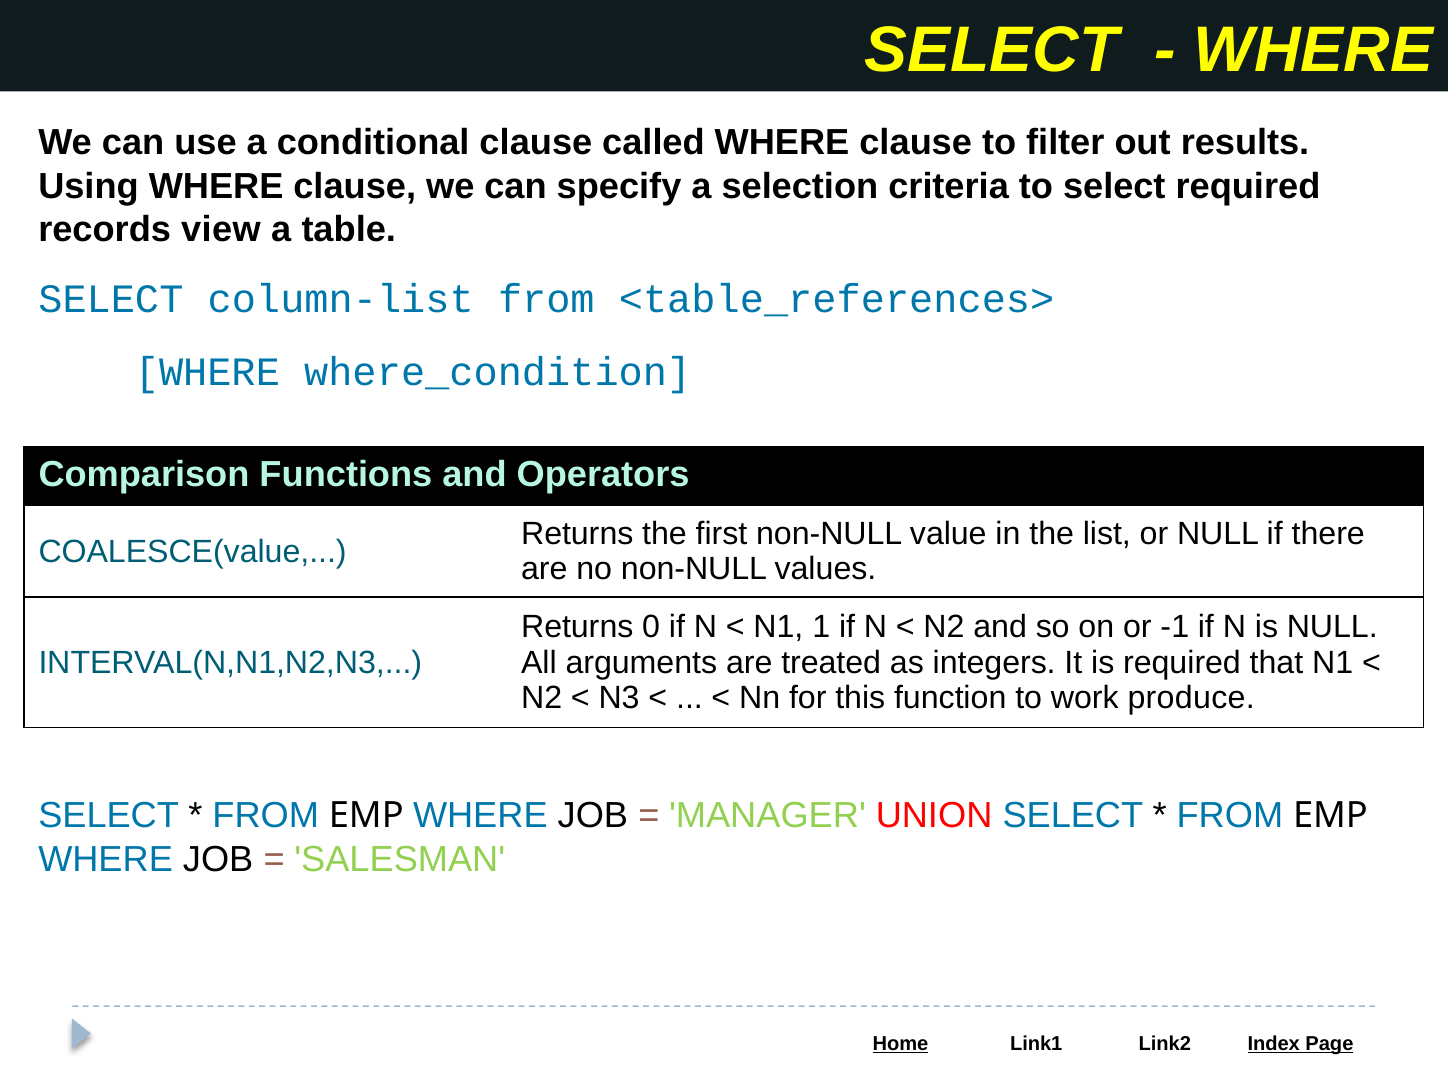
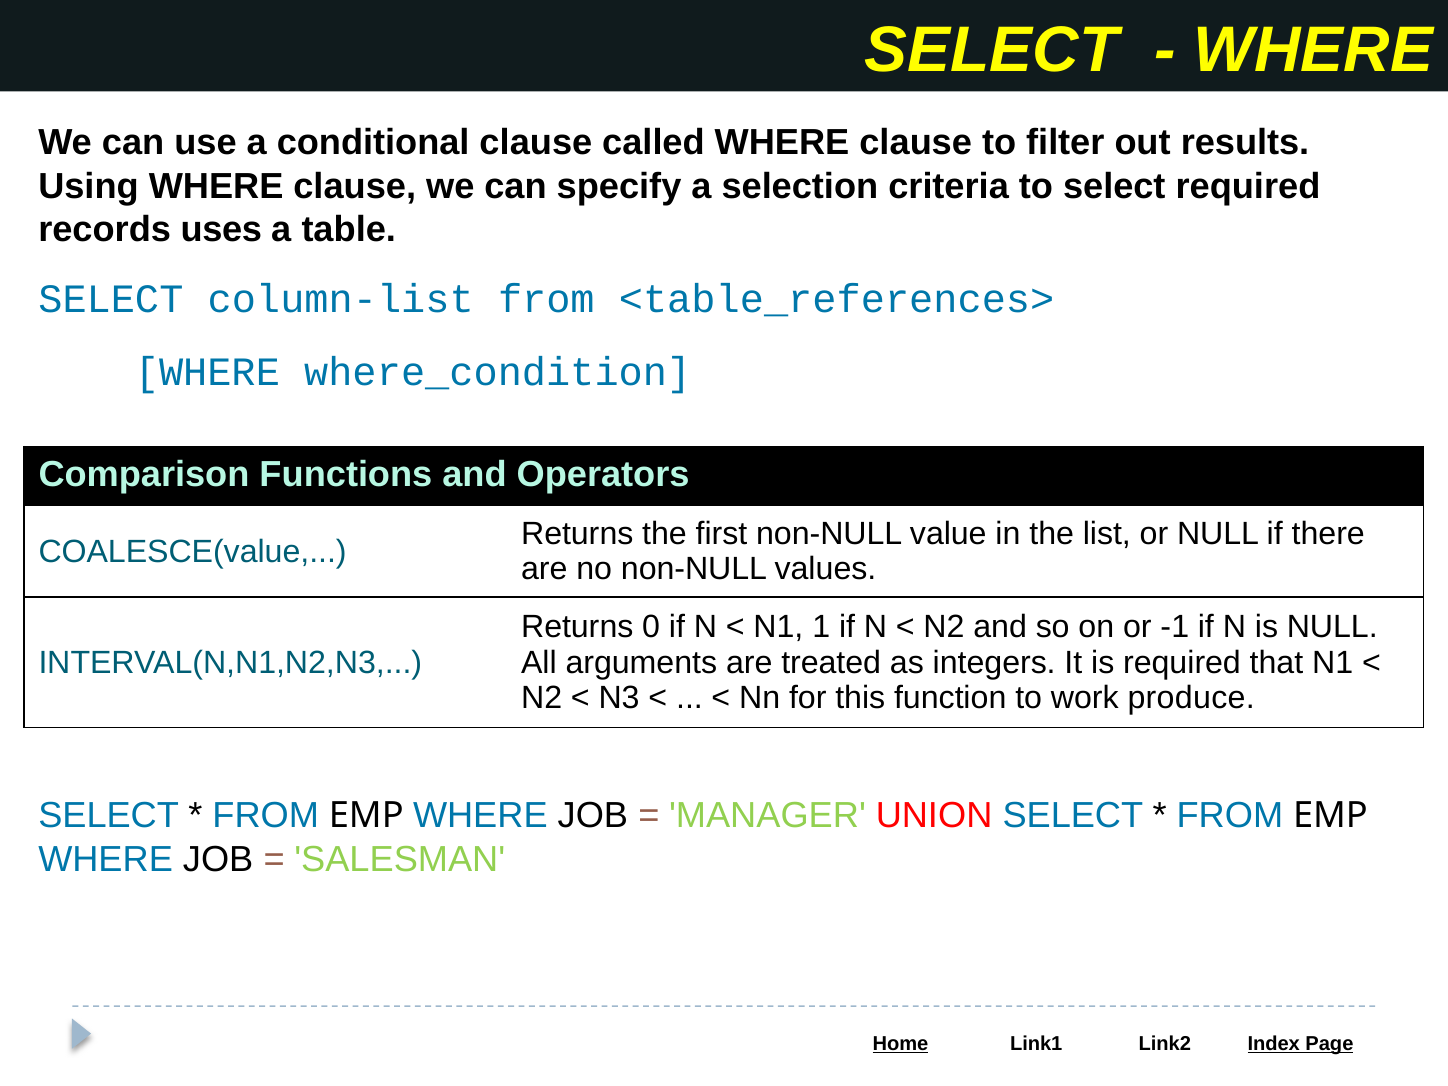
view: view -> uses (221, 230)
